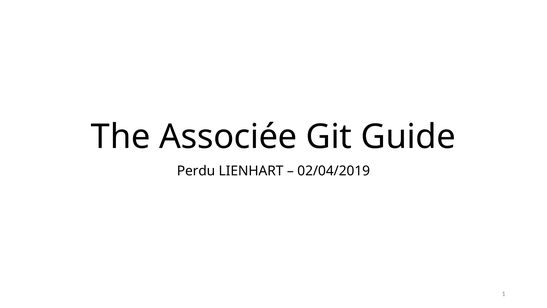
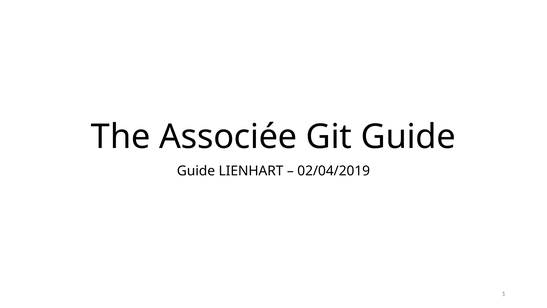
Perdu: Perdu -> Guide (196, 171)
